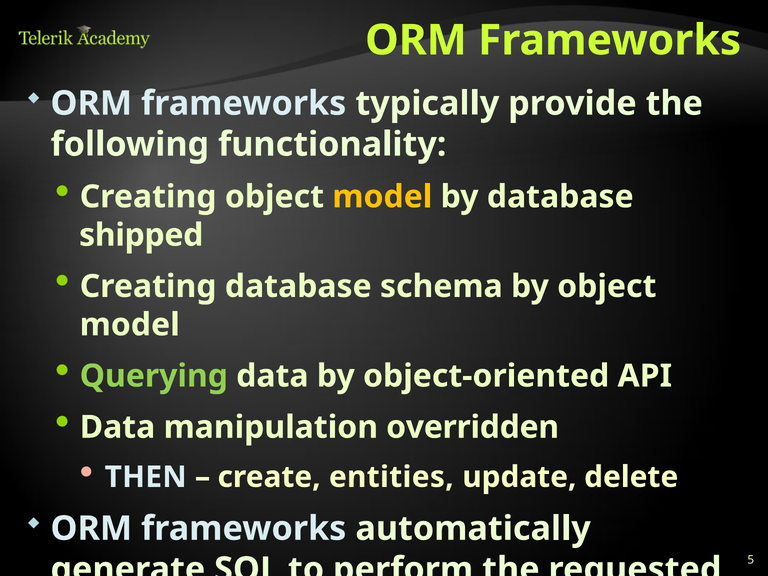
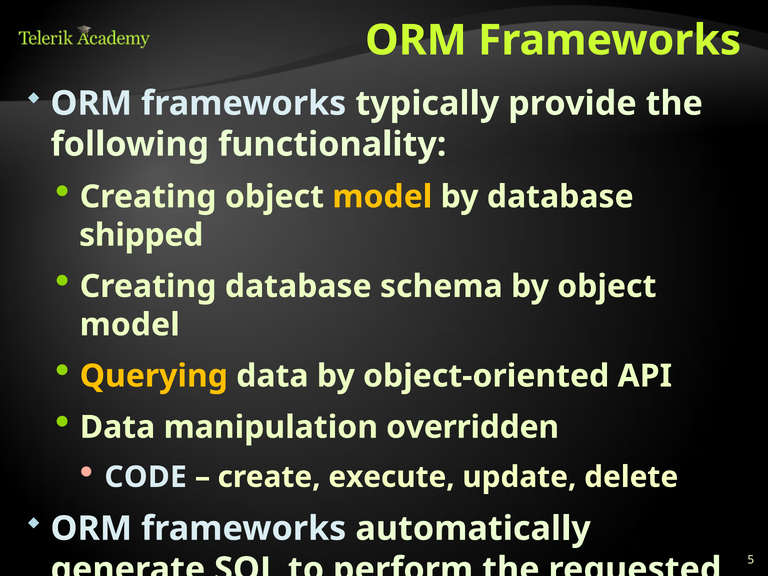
Querying colour: light green -> yellow (154, 376)
THEN: THEN -> CODE (146, 477)
entities: entities -> execute (392, 477)
